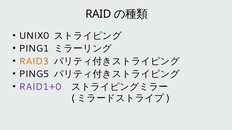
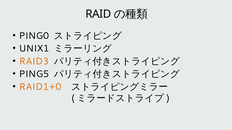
UNIX0: UNIX0 -> PING0 (34, 36)
PING1: PING1 -> UNIX1 (34, 49)
RAID1+0 colour: purple -> orange (40, 87)
